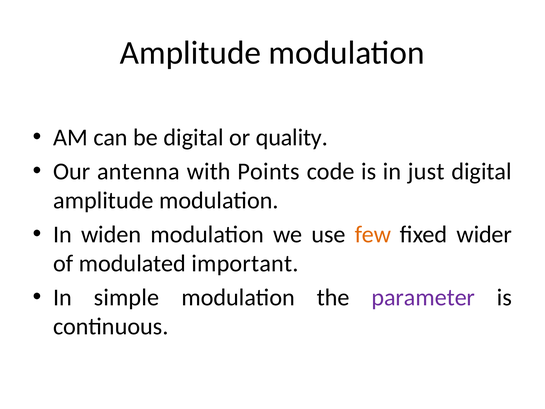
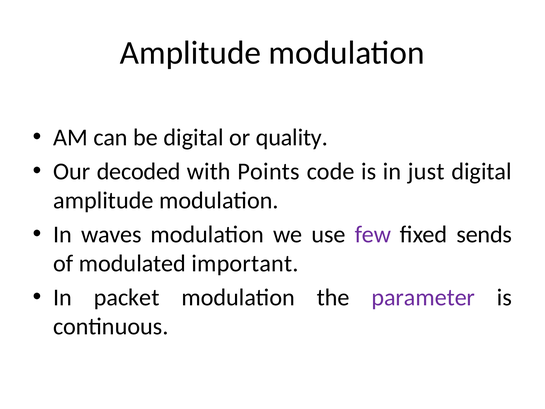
antenna: antenna -> decoded (139, 171)
widen: widen -> waves (111, 234)
few colour: orange -> purple (373, 234)
wider: wider -> sends (484, 234)
simple: simple -> packet (127, 297)
